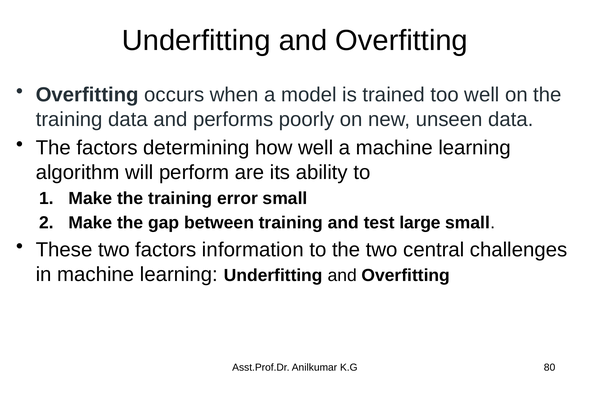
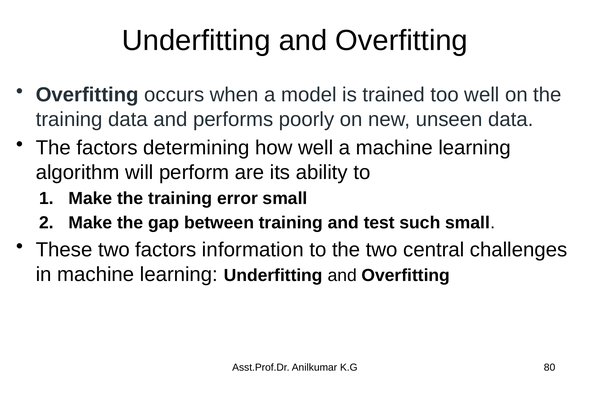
large: large -> such (420, 223)
